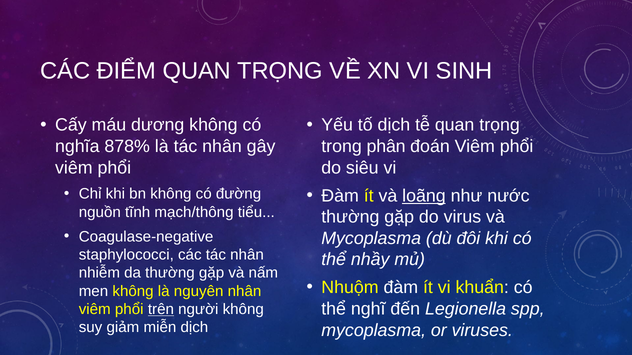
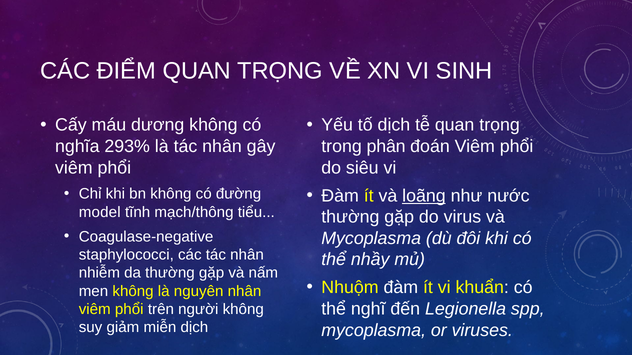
878%: 878% -> 293% (127, 147)
nguồn: nguồn -> model (100, 212)
trên underline: present -> none (161, 310)
